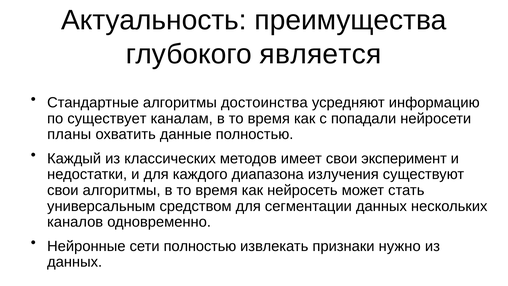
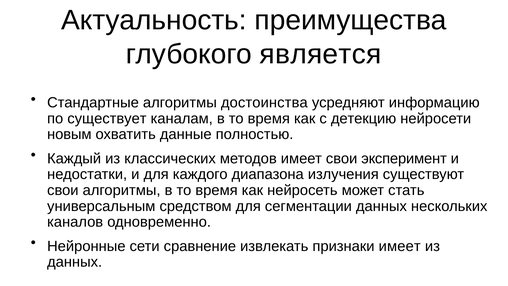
попадали: попадали -> детекцию (364, 118)
планы: планы -> новым (69, 134)
сети полностью: полностью -> сравнение (200, 246)
признаки нужно: нужно -> имеет (400, 246)
